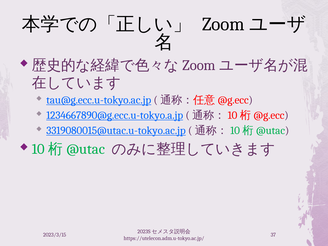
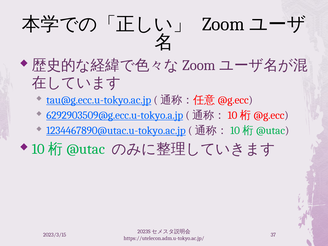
1234667890@g.ecc.u-tokyo.a.jp: 1234667890@g.ecc.u-tokyo.a.jp -> 6292903509@g.ecc.u-tokyo.a.jp (115, 115)
3319080015@utac.u-tokyo.ac.jp: 3319080015@utac.u-tokyo.ac.jp -> 1234467890@utac.u-tokyo.ac.jp (116, 131)
